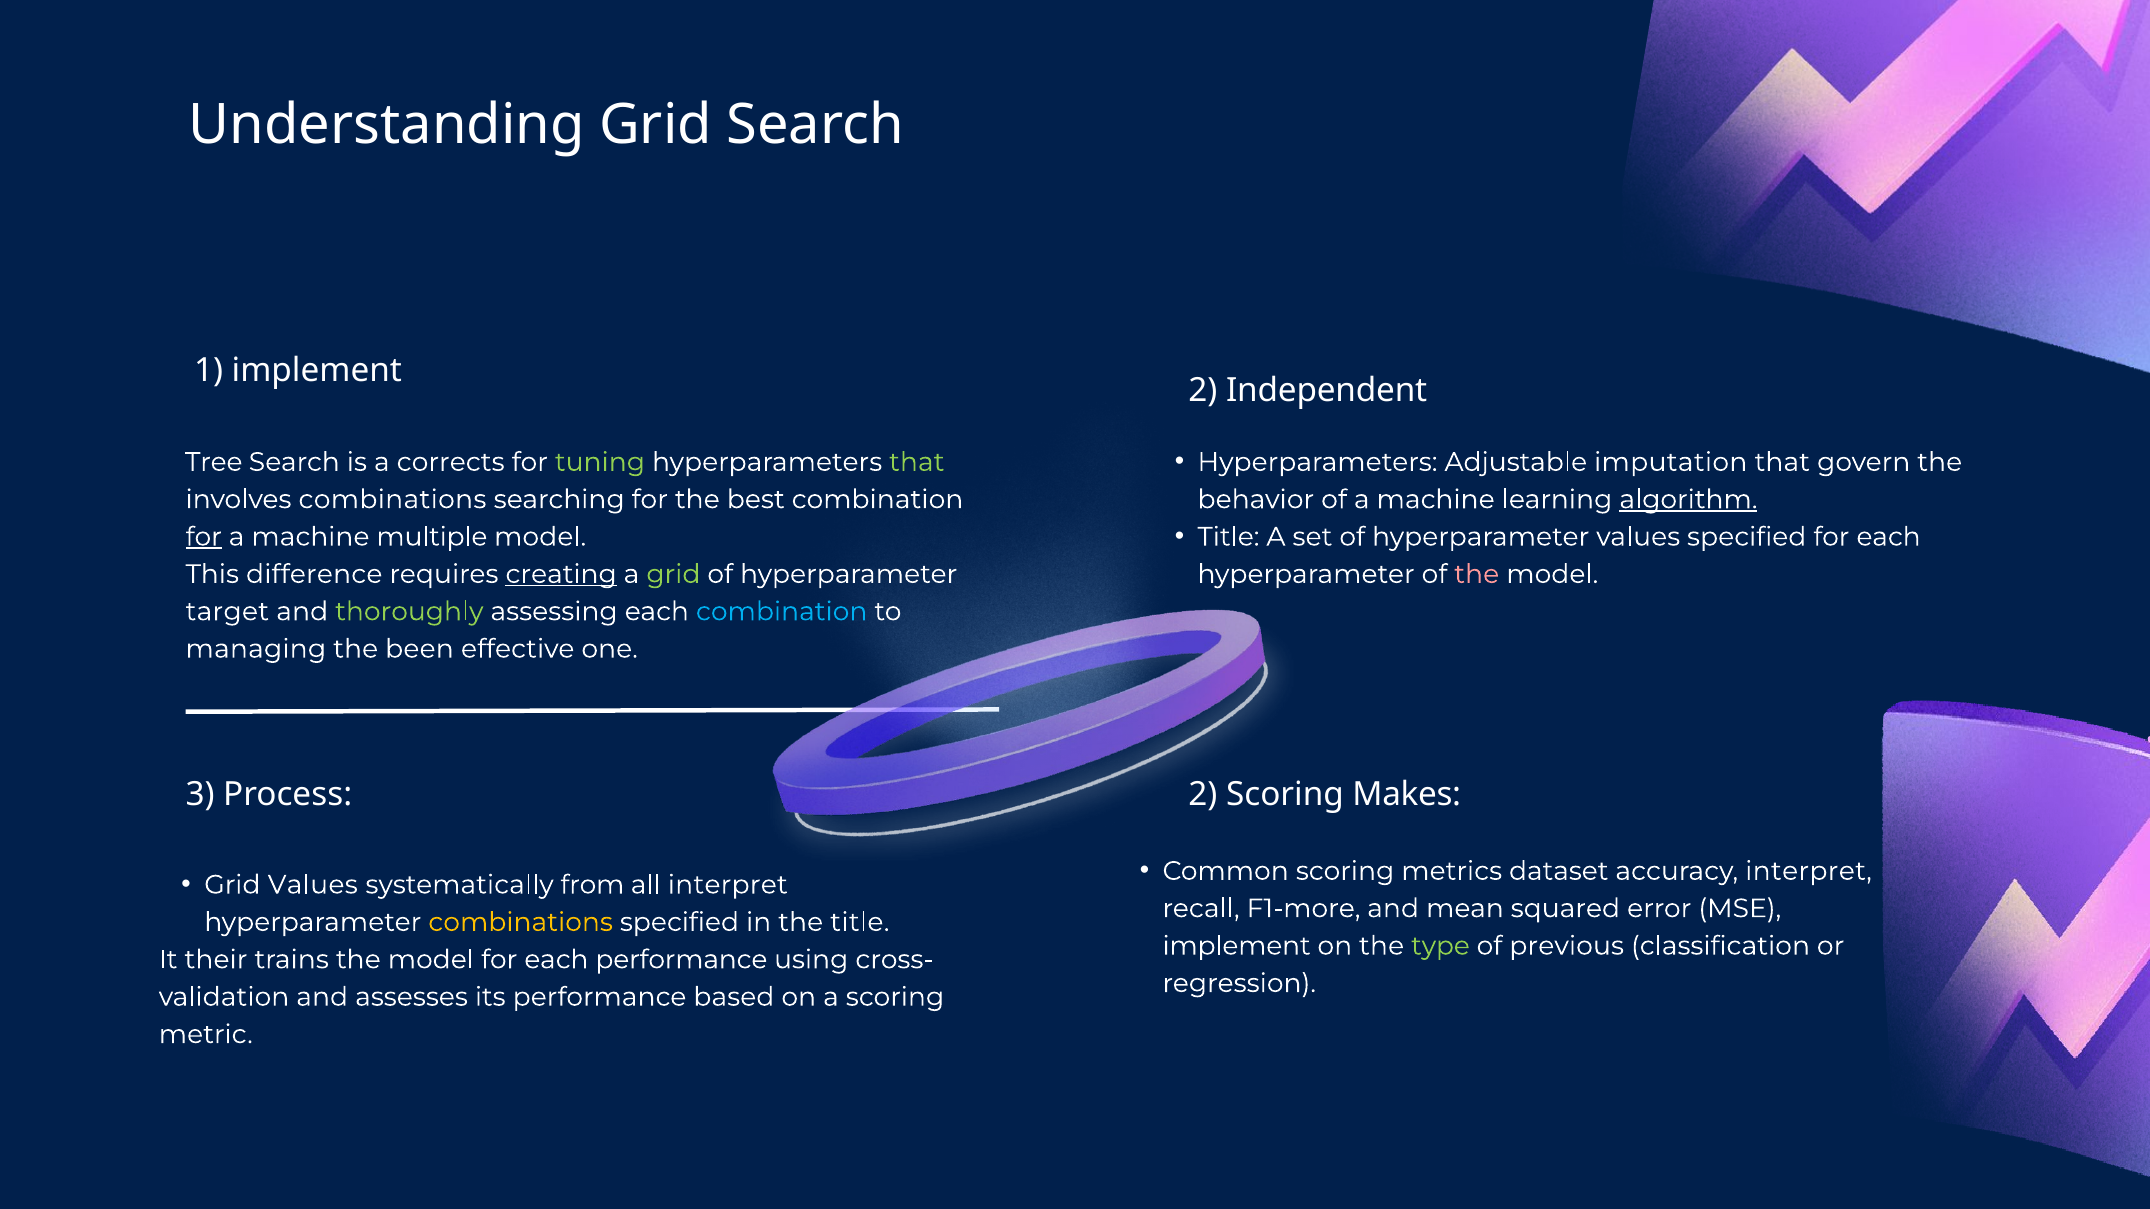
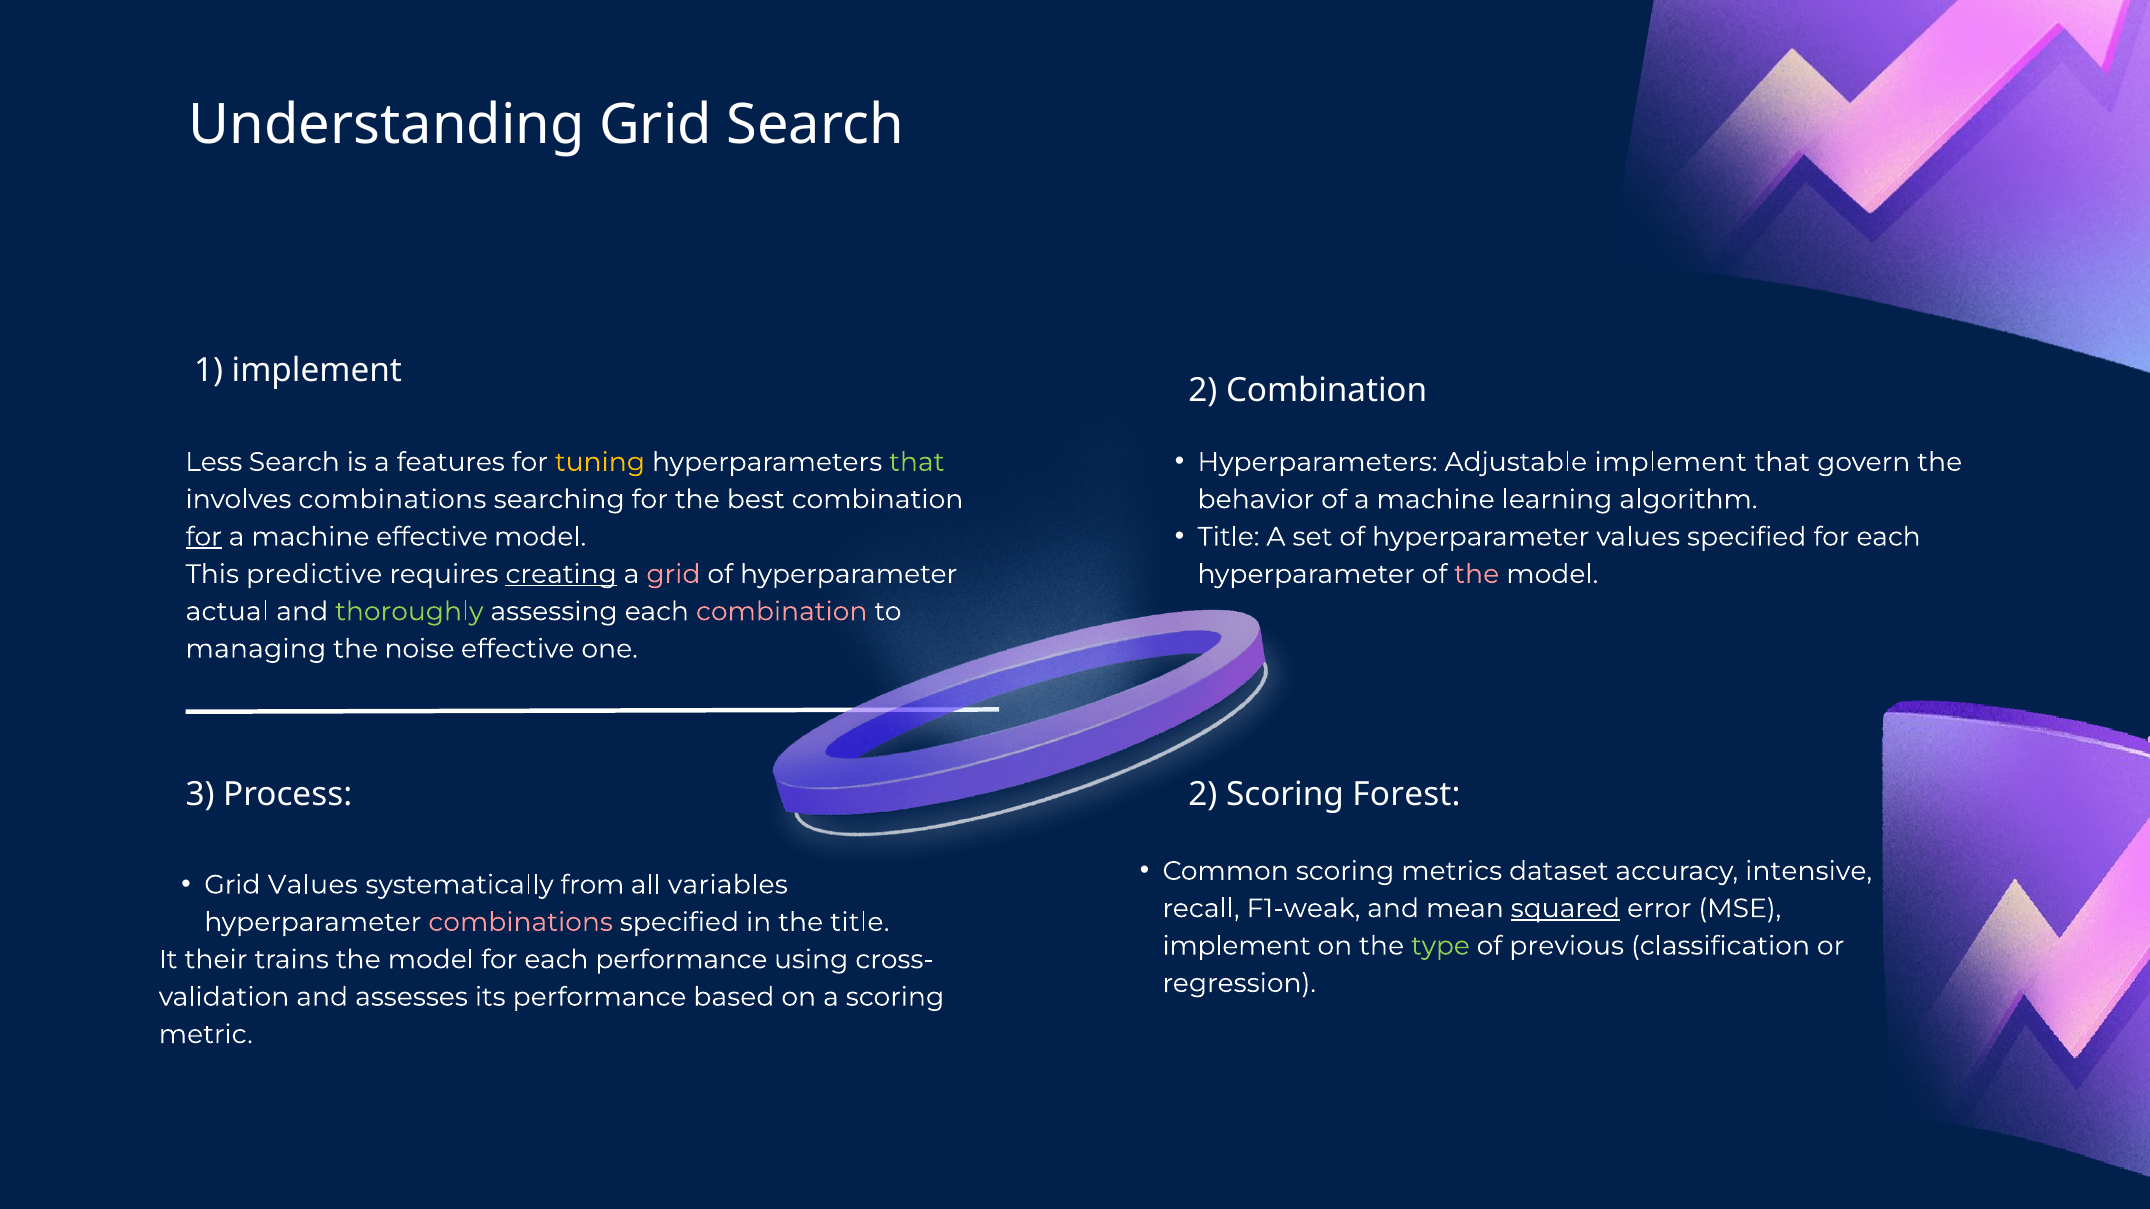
2 Independent: Independent -> Combination (1327, 390)
Adjustable imputation: imputation -> implement (1671, 462)
Tree: Tree -> Less (214, 462)
corrects: corrects -> features (451, 462)
tuning colour: light green -> yellow (600, 462)
algorithm underline: present -> none (1688, 500)
machine multiple: multiple -> effective (432, 537)
difference: difference -> predictive (314, 574)
grid colour: light green -> pink (673, 574)
target: target -> actual (227, 612)
combination colour: light blue -> pink (782, 612)
been: been -> noise (420, 649)
Makes: Makes -> Forest (1407, 795)
accuracy interpret: interpret -> intensive (1809, 871)
all interpret: interpret -> variables (728, 885)
F1-more: F1-more -> F1-weak (1303, 909)
squared underline: none -> present (1565, 909)
combinations colour: yellow -> pink (521, 922)
